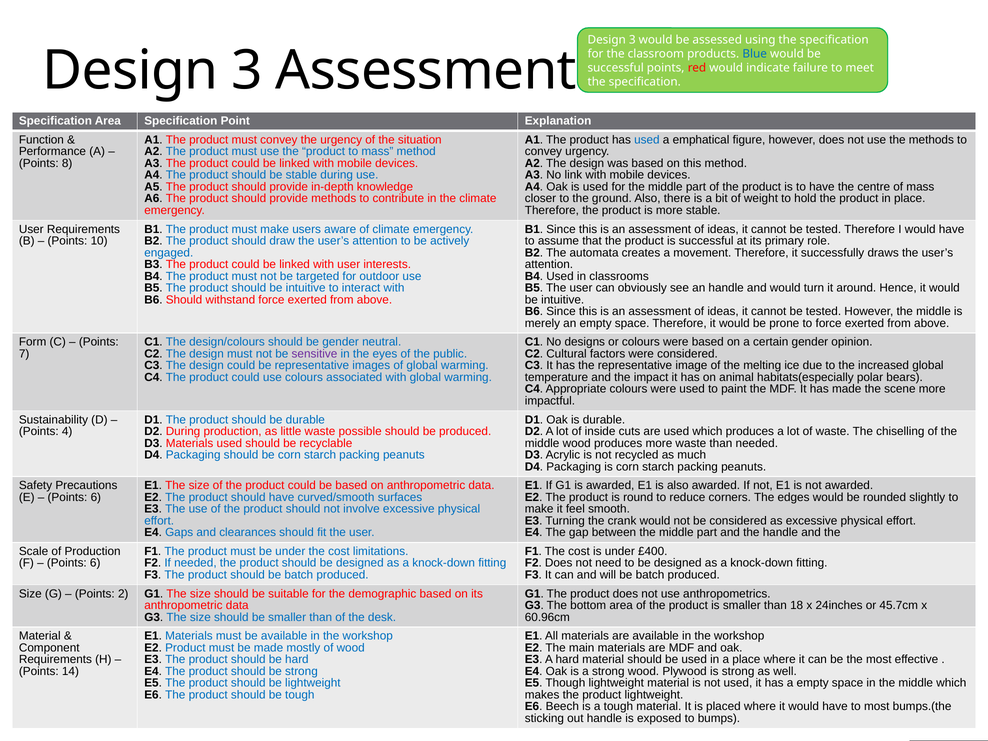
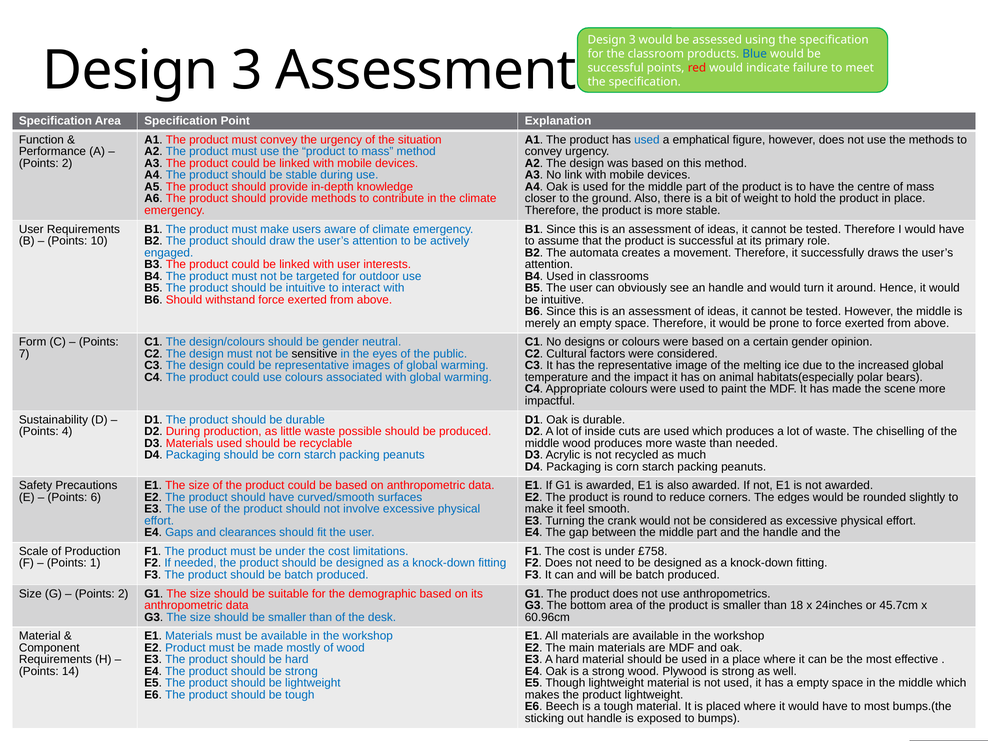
8: 8 -> 2 (67, 163)
sensitive colour: purple -> black (314, 354)
£400: £400 -> £758 (653, 551)
6: 6 -> 1 (95, 563)
